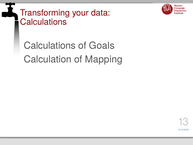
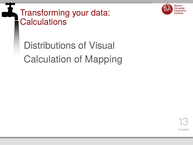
Calculations: Calculations -> Distributions (50, 45)
Goals: Goals -> Visual (102, 45)
